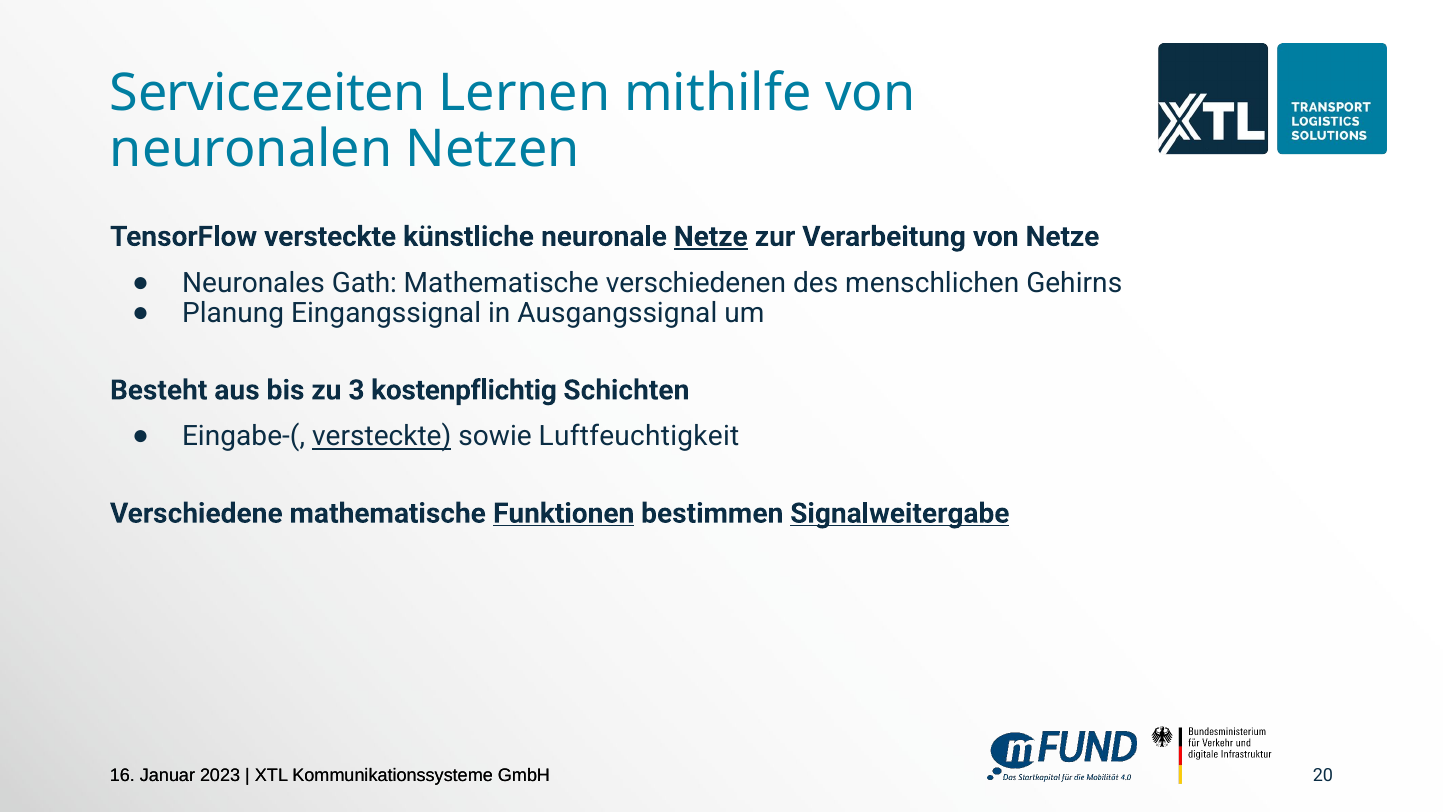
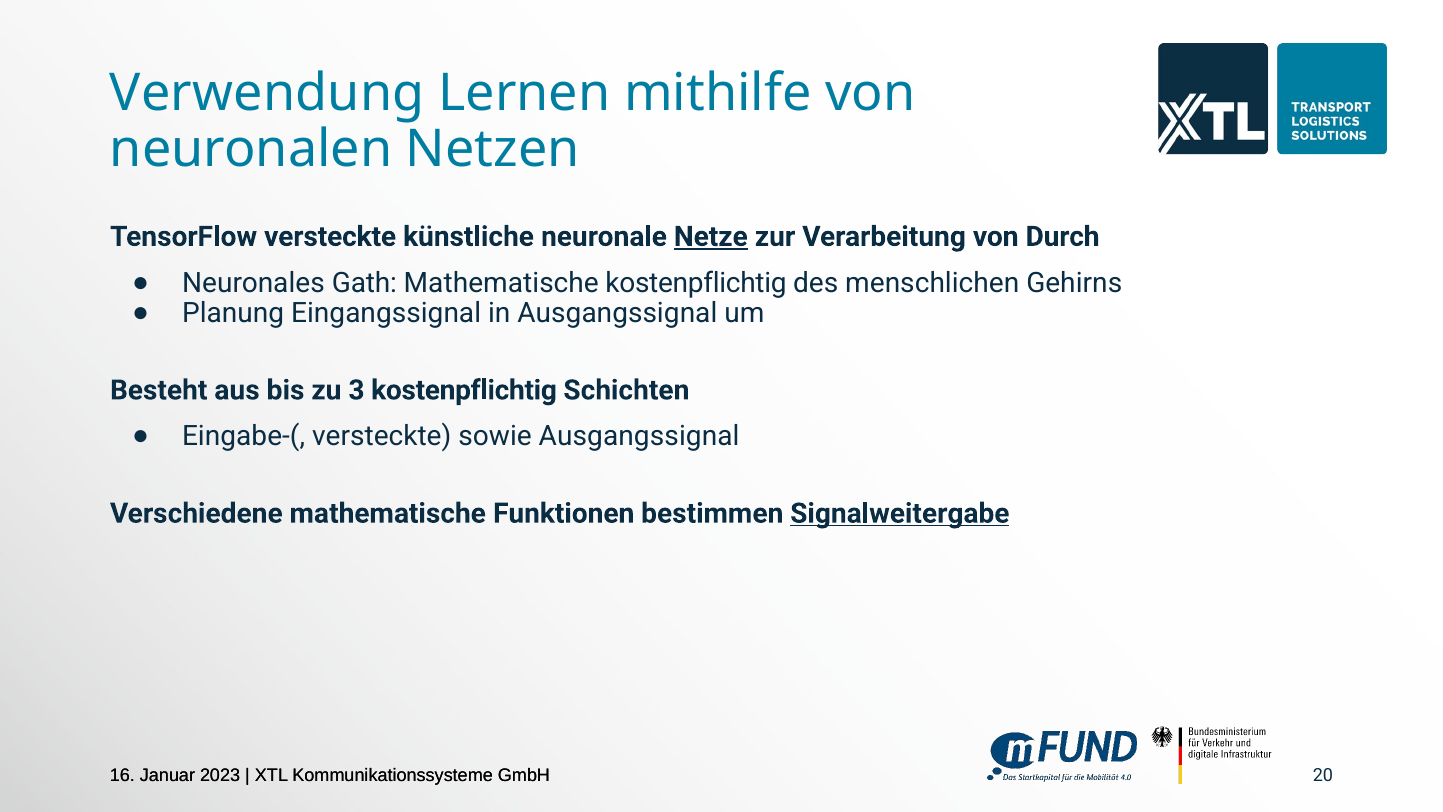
Servicezeiten: Servicezeiten -> Verwendung (267, 93)
von Netze: Netze -> Durch (1063, 237)
Mathematische verschiedenen: verschiedenen -> kostenpflichtig (696, 283)
versteckte underline: present -> none (382, 436)
sowie Luftfeuchtigkeit: Luftfeuchtigkeit -> Ausgangssignal (639, 436)
Funktionen underline: present -> none (564, 513)
